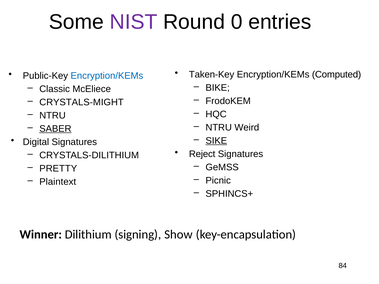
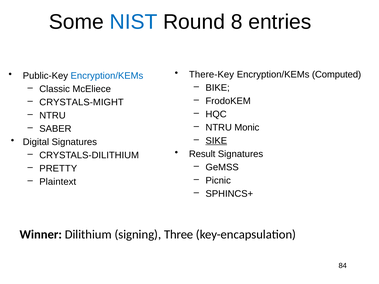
NIST colour: purple -> blue (134, 22)
0: 0 -> 8 (237, 22)
Taken-Key: Taken-Key -> There-Key (212, 75)
Weird: Weird -> Monic (247, 128)
SABER underline: present -> none (55, 129)
Reject: Reject -> Result (202, 154)
Show: Show -> Three (179, 235)
